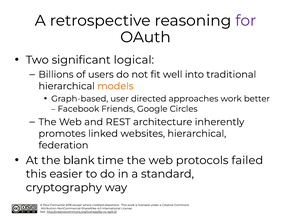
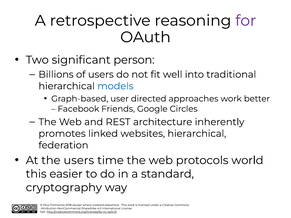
logical: logical -> person (134, 60)
models colour: orange -> blue (115, 86)
the blank: blank -> users (79, 161)
failed: failed -> world (247, 161)
